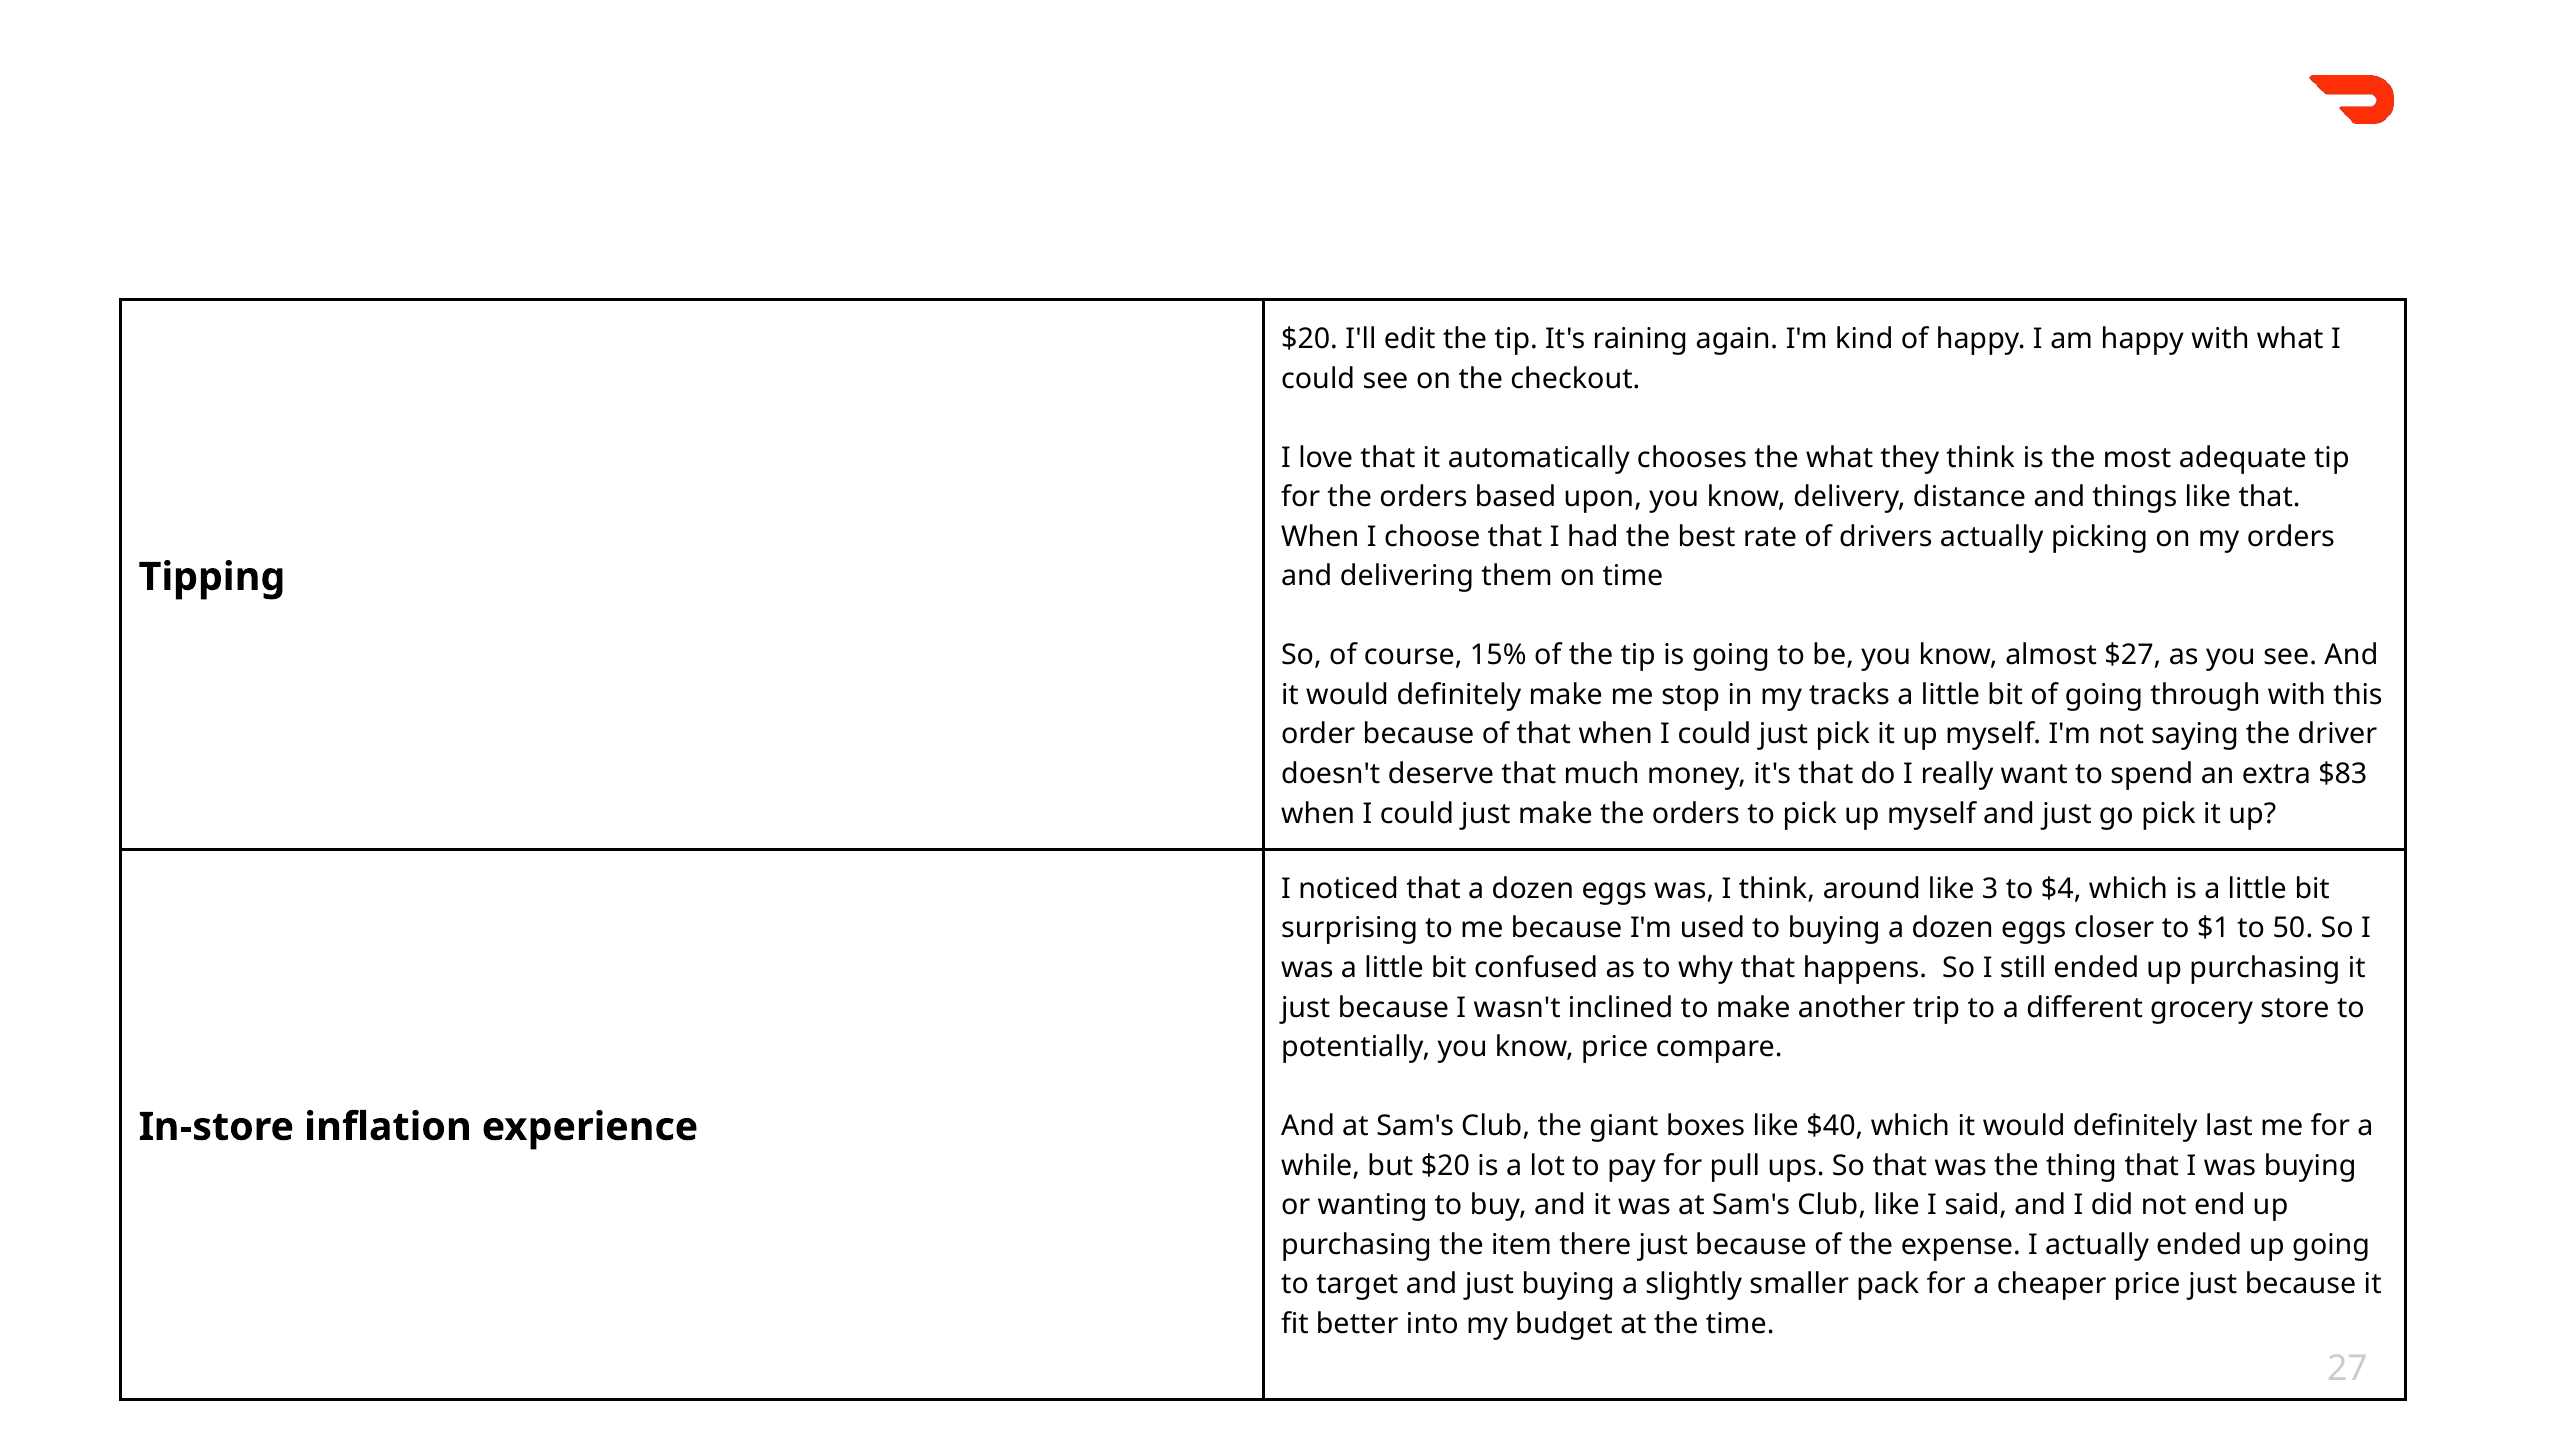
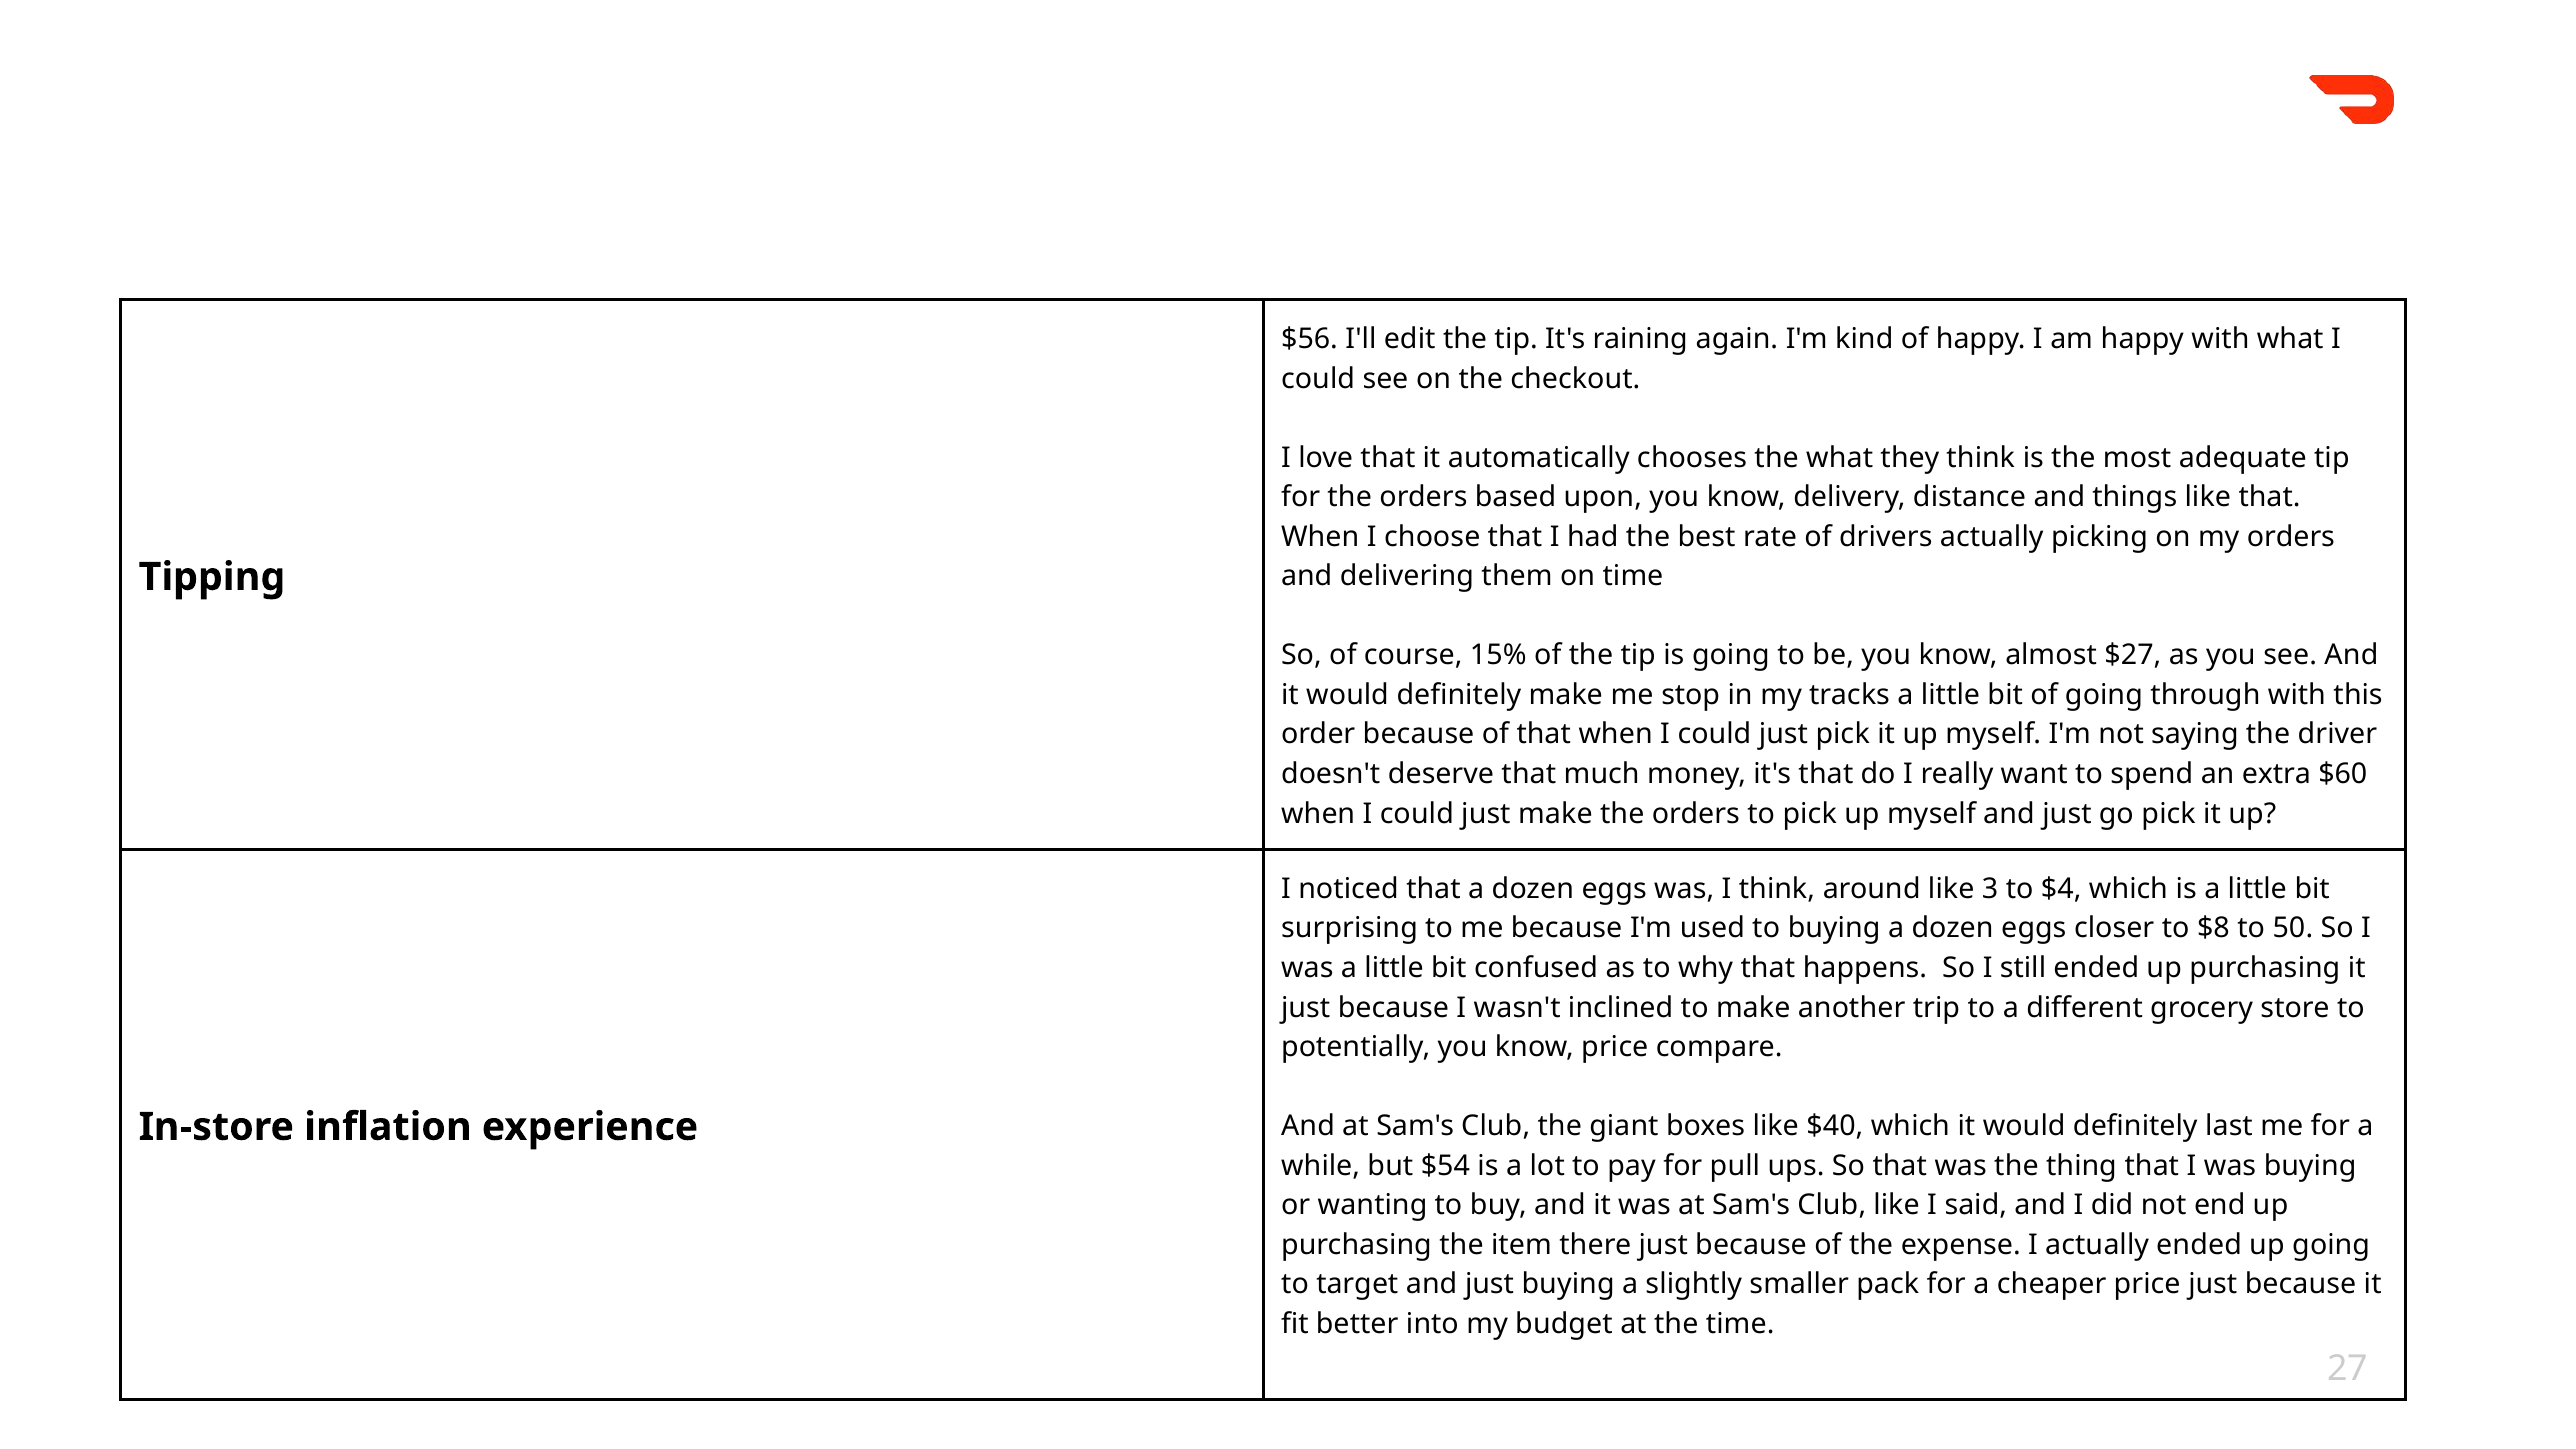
$20: $20 -> $56 (1310, 339)
$83: $83 -> $60 (2343, 774)
$1: $1 -> $8 (2213, 929)
but $20: $20 -> $54 (1445, 1166)
